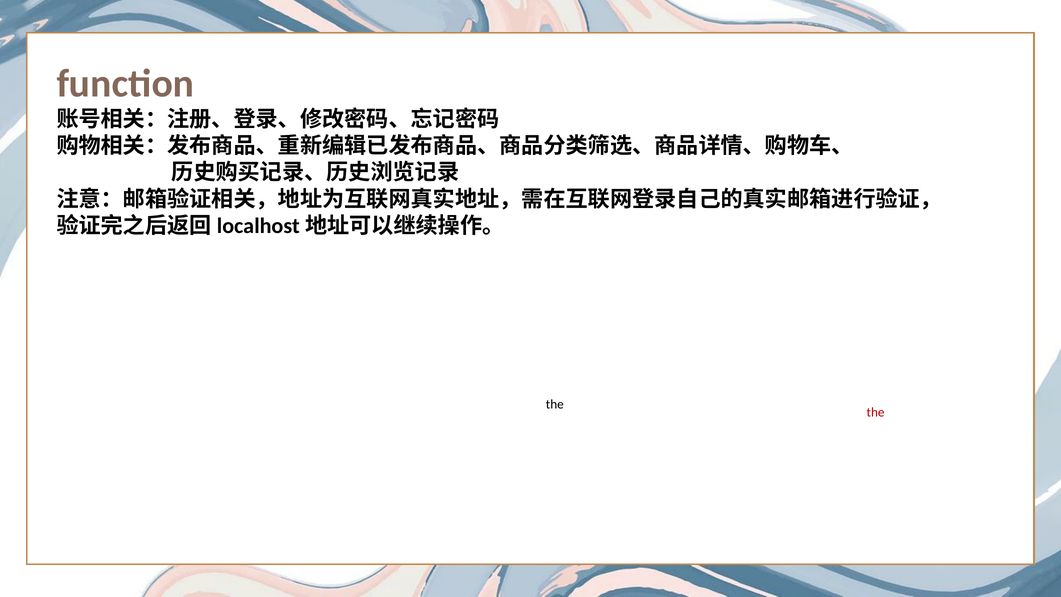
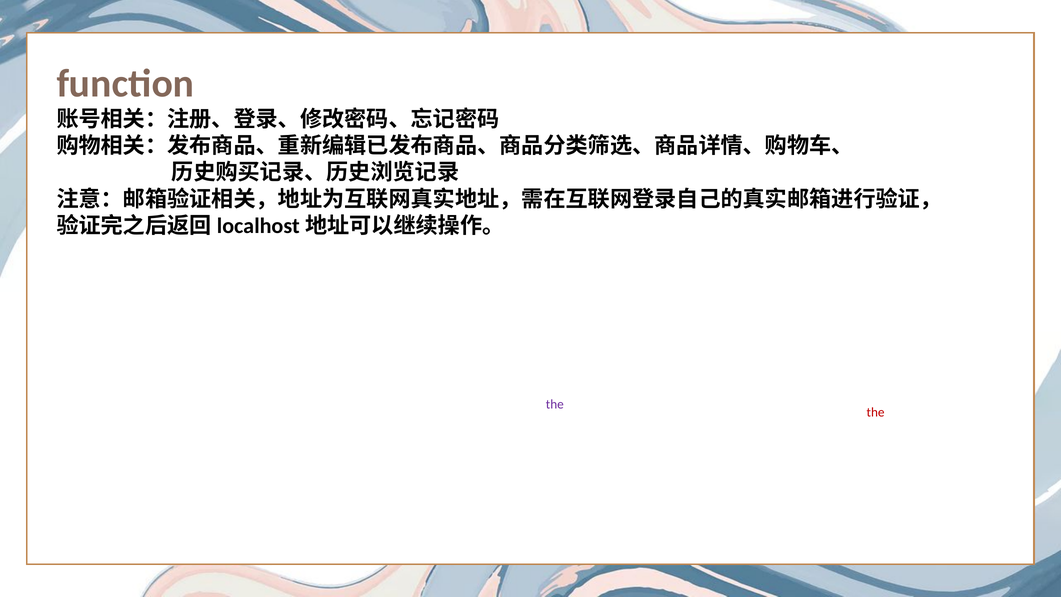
the colour: black -> purple (555, 404)
